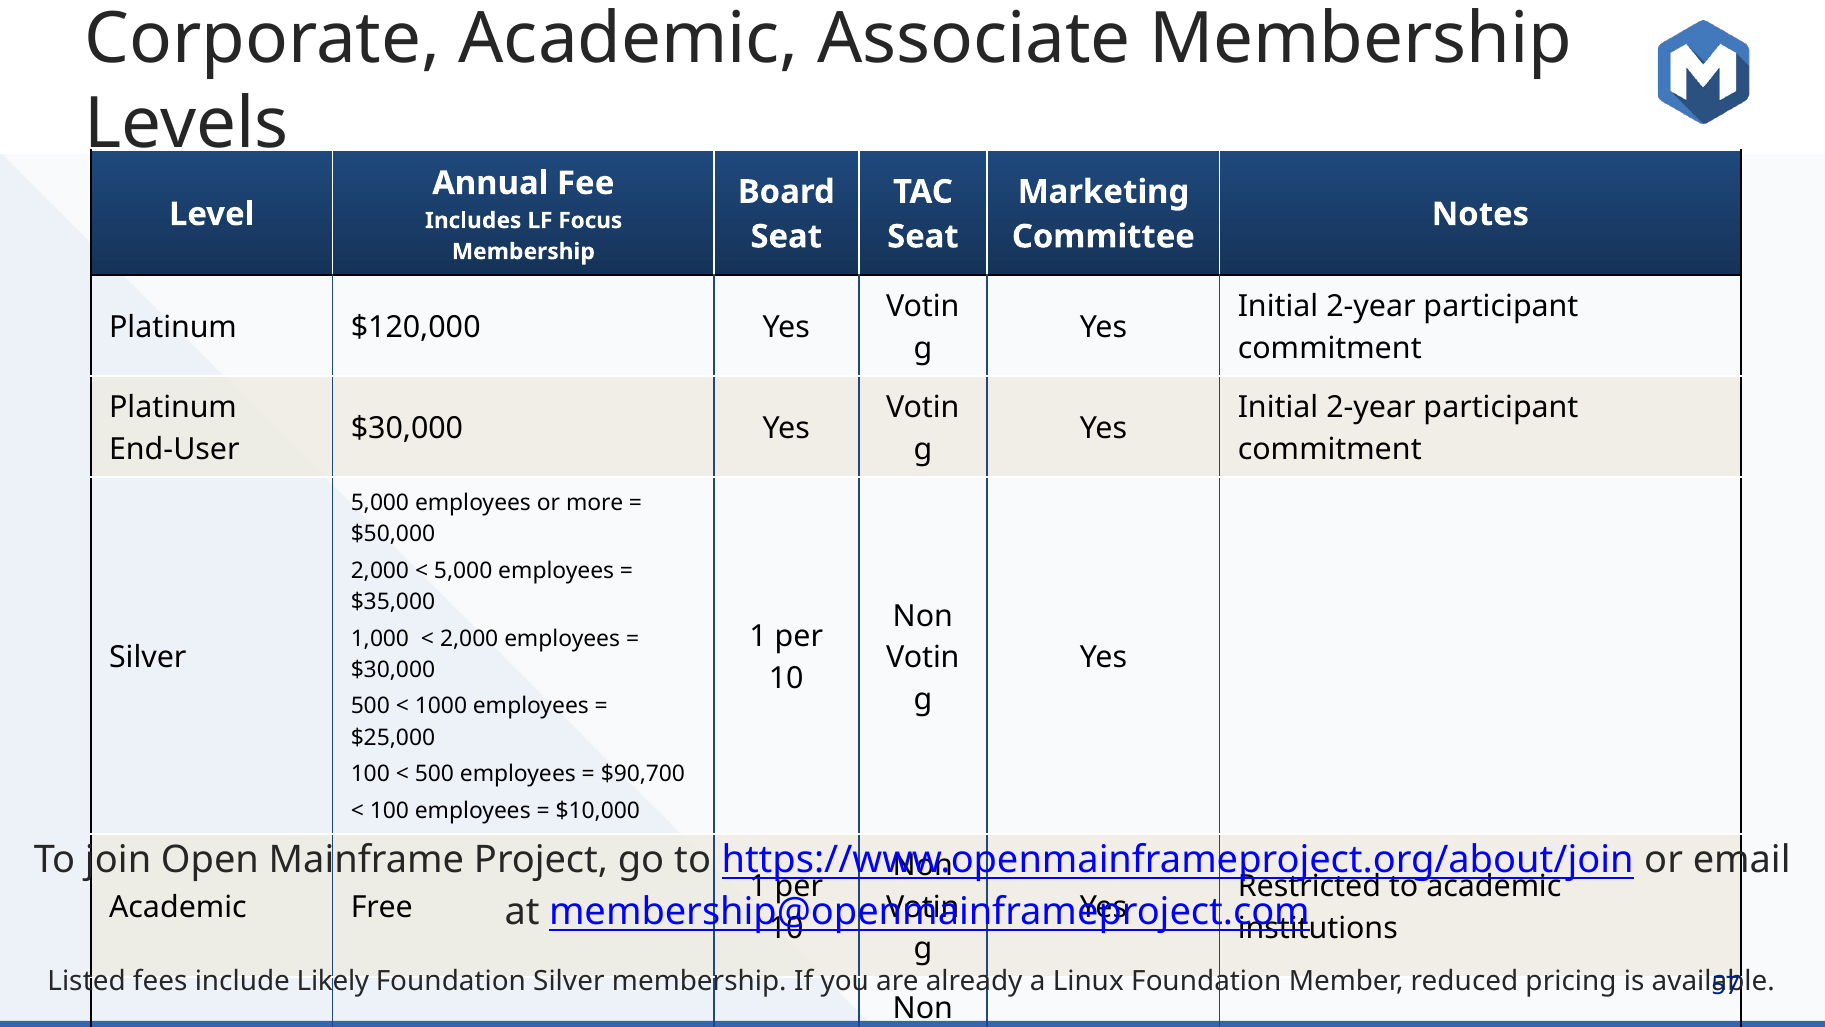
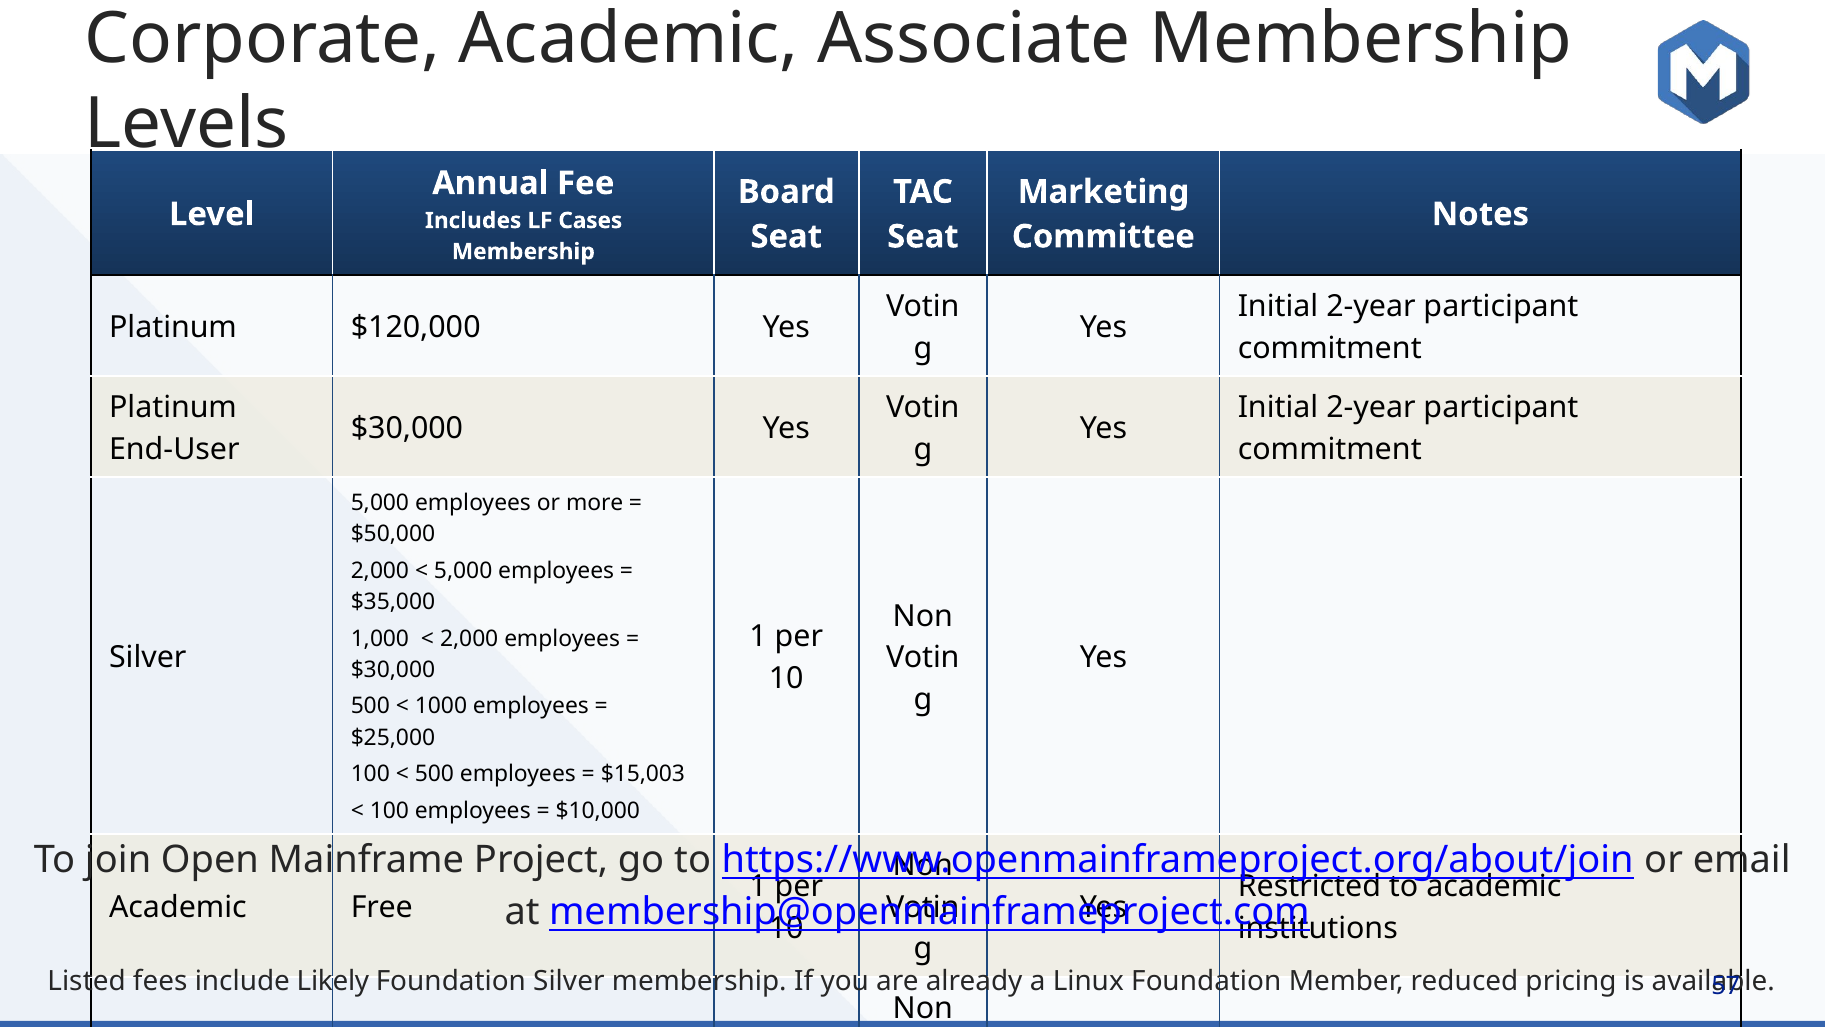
Focus: Focus -> Cases (590, 221)
$90,700: $90,700 -> $15,003 (643, 774)
